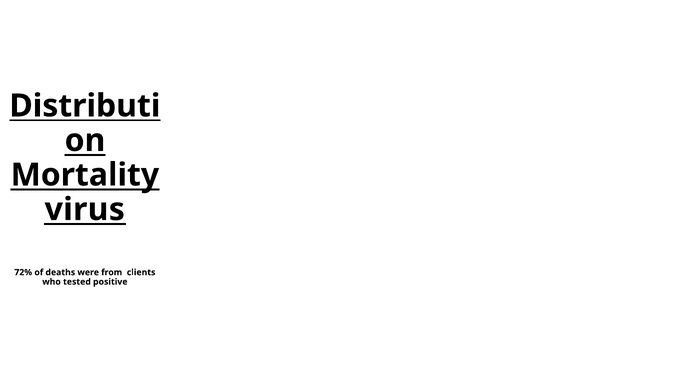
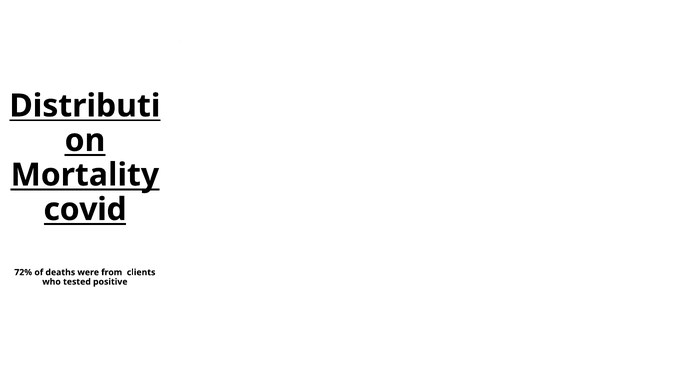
virus: virus -> covid (85, 210)
